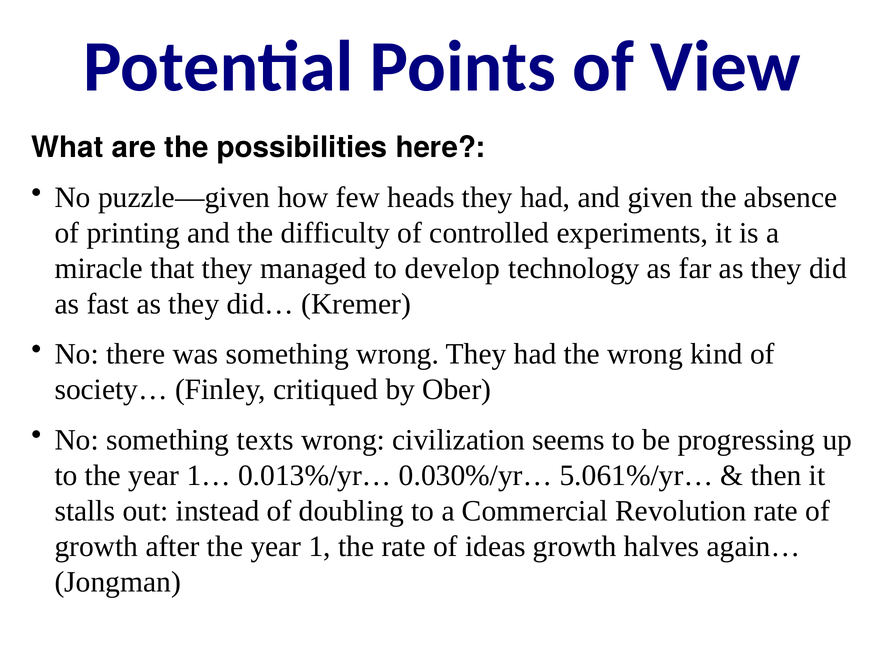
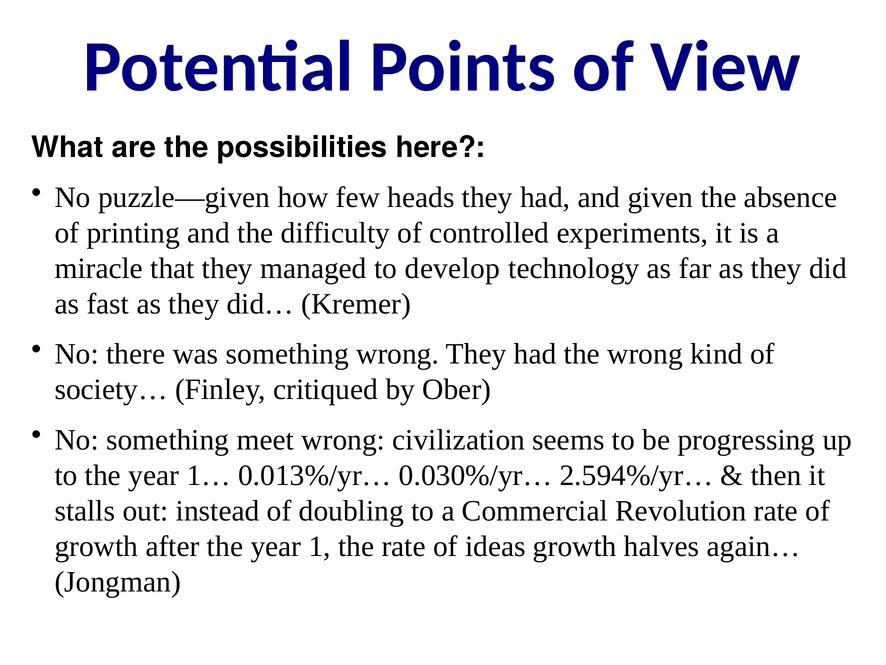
texts: texts -> meet (265, 440)
5.061%/yr…: 5.061%/yr… -> 2.594%/yr… (636, 475)
